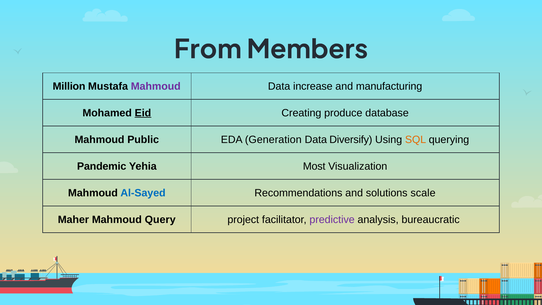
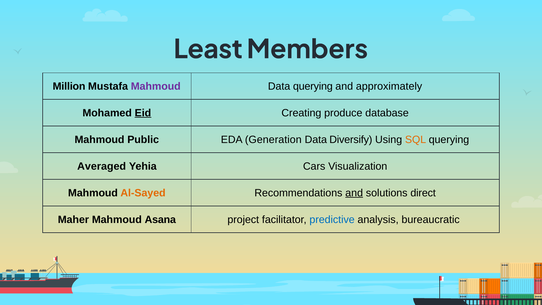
From: From -> Least (208, 49)
Data increase: increase -> querying (313, 86)
manufacturing: manufacturing -> approximately (389, 86)
Pandemic: Pandemic -> Averaged (102, 166)
Most: Most -> Cars (314, 166)
Al-Sayed colour: blue -> orange (143, 193)
and underline: none -> present (354, 193)
scale: scale -> direct (423, 193)
Query: Query -> Asana (160, 219)
predictive colour: purple -> blue (332, 219)
